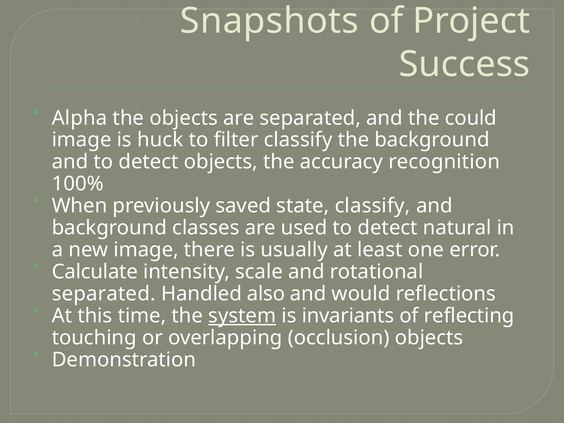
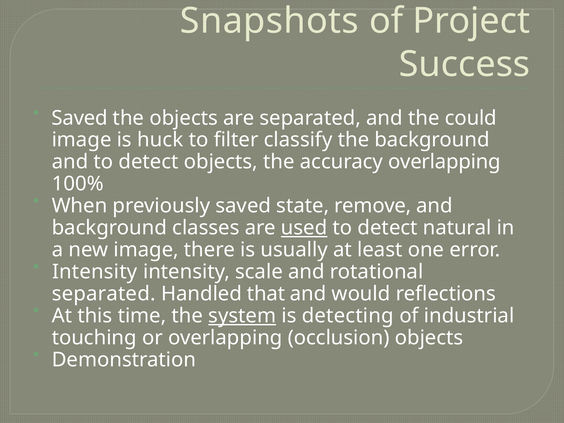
Alpha: Alpha -> Saved (80, 118)
accuracy recognition: recognition -> overlapping (444, 162)
state classify: classify -> remove (373, 206)
used underline: none -> present (304, 228)
Calculate: Calculate -> Intensity (95, 272)
also: also -> that (266, 294)
invariants: invariants -> detecting (348, 316)
reflecting: reflecting -> industrial (469, 316)
